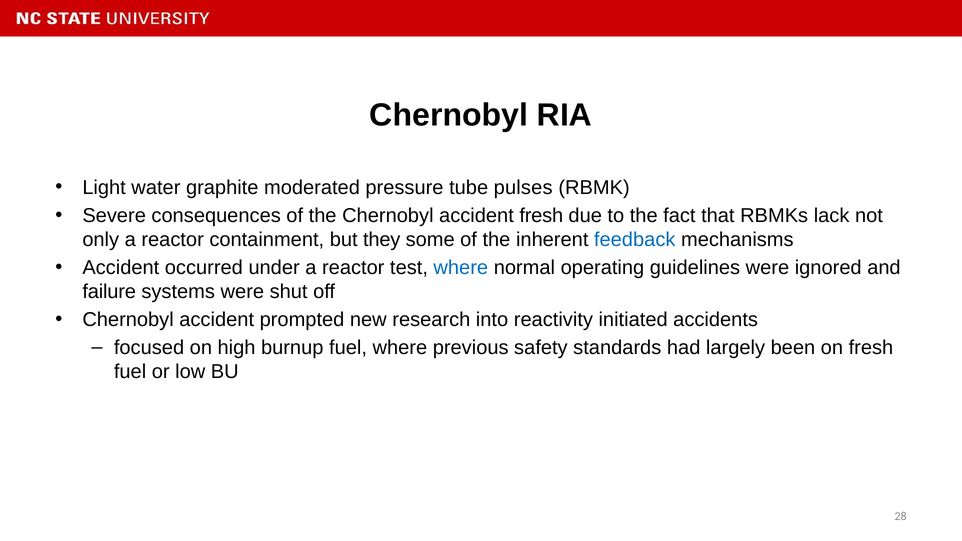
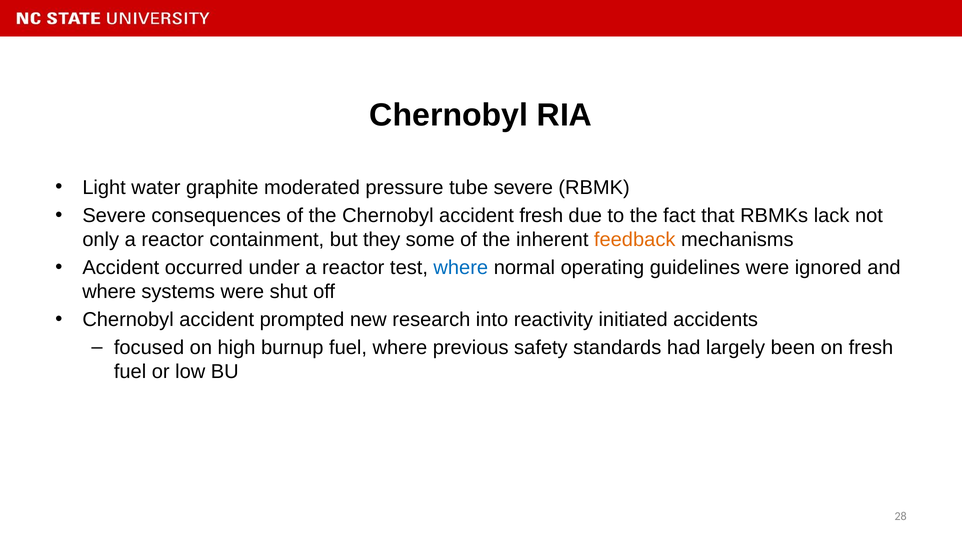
tube pulses: pulses -> severe (523, 188)
feedback colour: blue -> orange (635, 240)
failure: failure -> where (109, 292)
